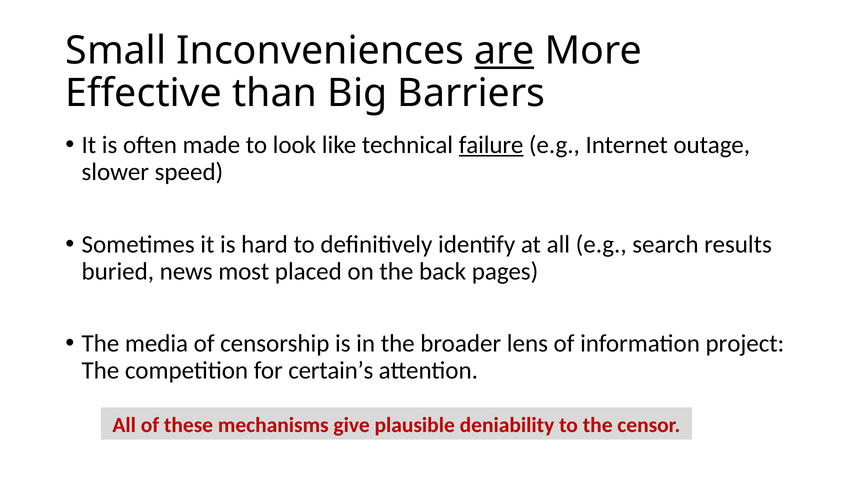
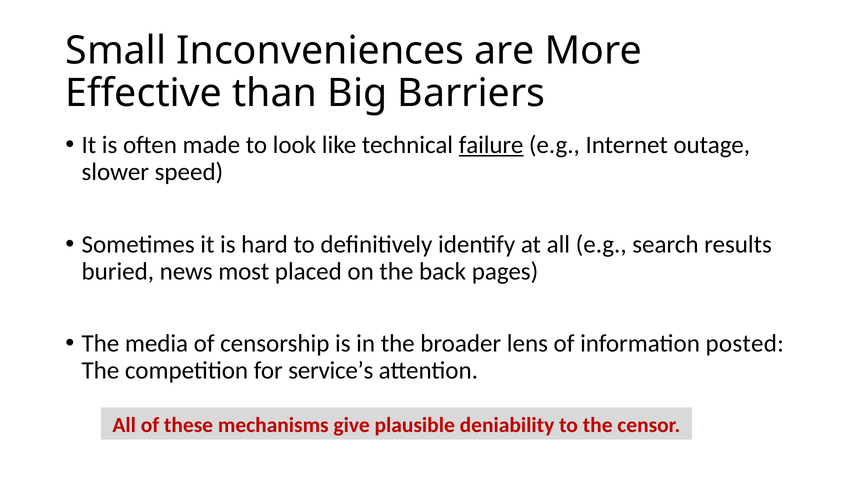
are underline: present -> none (505, 51)
project: project -> posted (745, 343)
certain’s: certain’s -> service’s (331, 370)
